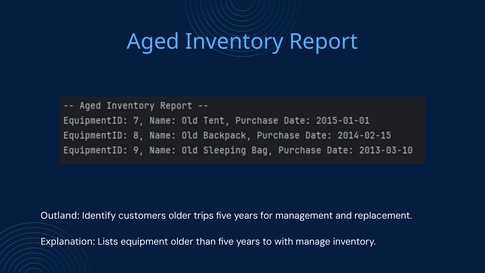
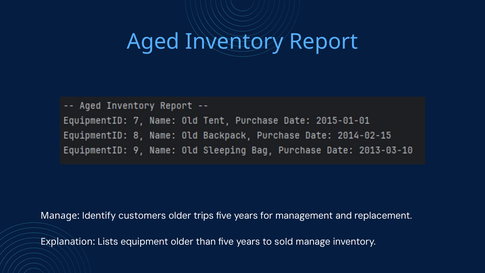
Outland: Outland -> Manage (60, 216)
with: with -> sold (284, 242)
